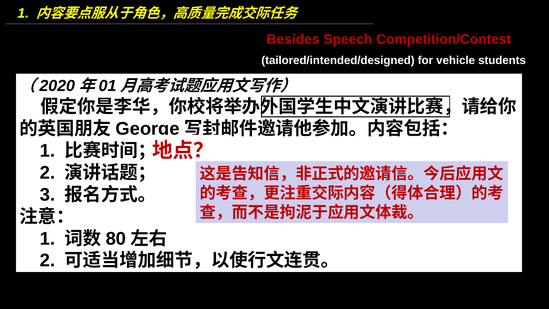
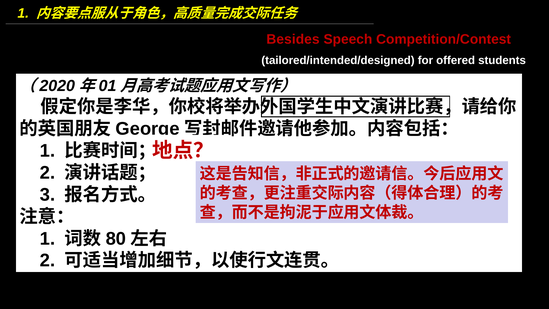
vehicle: vehicle -> offered (456, 60)
